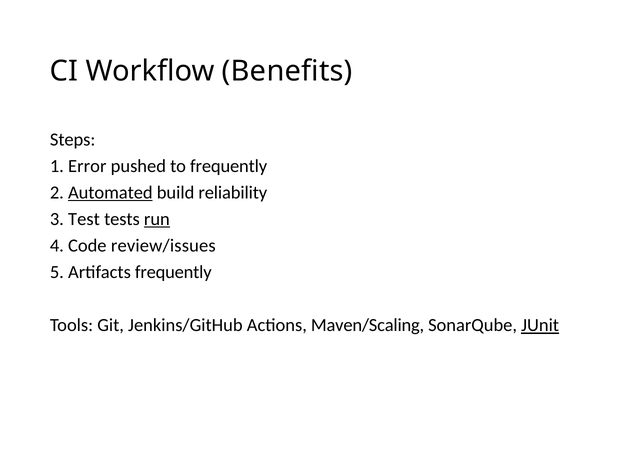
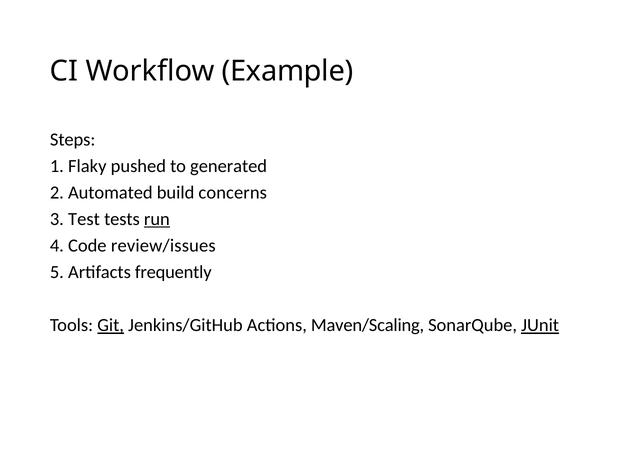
Benefits: Benefits -> Example (288, 71)
Error: Error -> Flaky (87, 166)
to frequently: frequently -> generated (229, 166)
Automated underline: present -> none (110, 193)
reliability: reliability -> concerns (233, 193)
Git underline: none -> present (111, 326)
